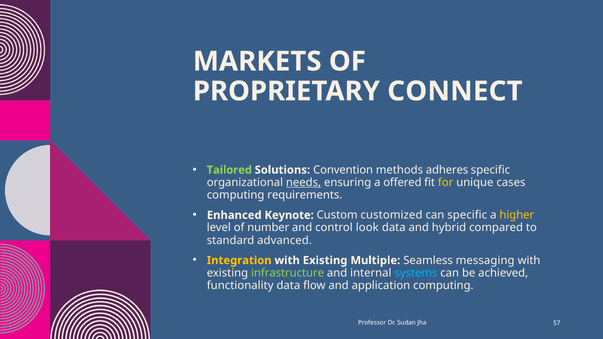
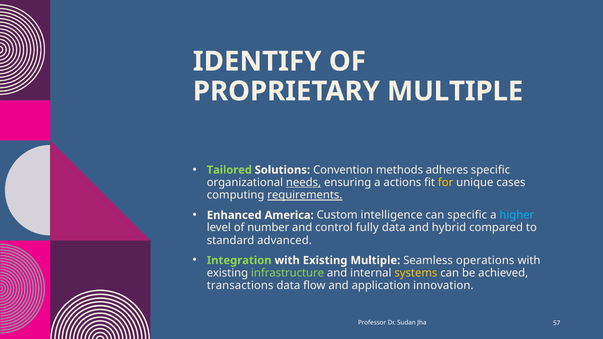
MARKETS: MARKETS -> IDENTIFY (257, 61)
PROPRIETARY CONNECT: CONNECT -> MULTIPLE (455, 91)
offered: offered -> actions (402, 183)
requirements underline: none -> present (305, 195)
Keynote: Keynote -> America (289, 215)
customized: customized -> intelligence (392, 215)
higher colour: yellow -> light blue (517, 215)
look: look -> fully (367, 228)
Integration colour: yellow -> light green (239, 261)
messaging: messaging -> operations (485, 261)
systems colour: light blue -> yellow (416, 273)
functionality: functionality -> transactions (240, 286)
application computing: computing -> innovation (443, 286)
